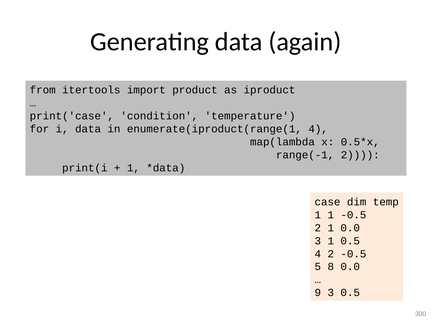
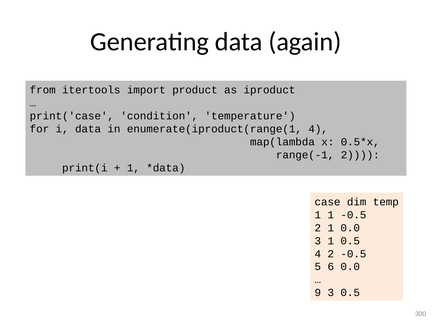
8: 8 -> 6 (331, 267)
